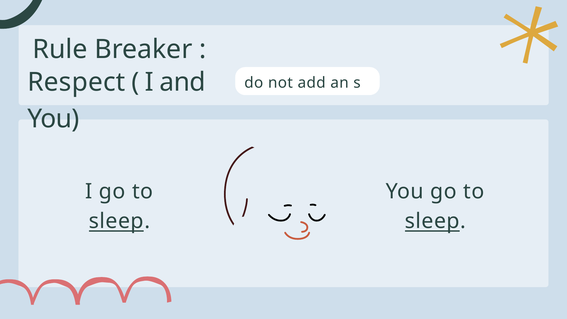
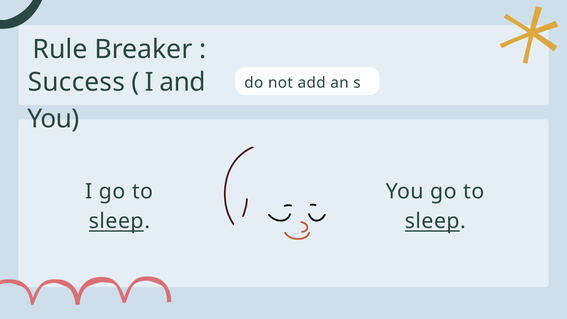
Respect: Respect -> Success (76, 82)
